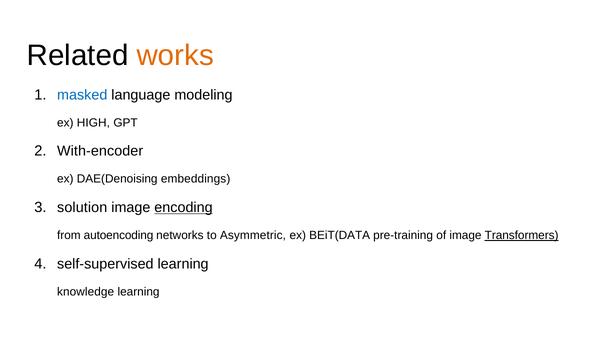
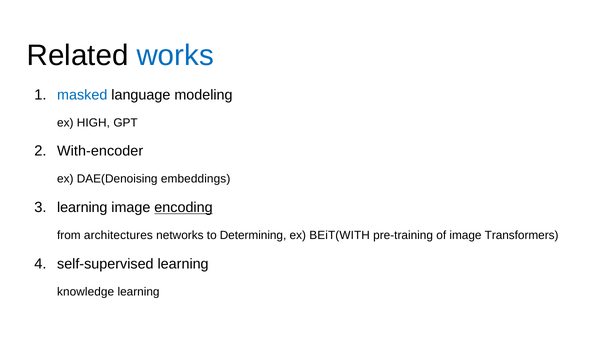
works colour: orange -> blue (175, 55)
solution: solution -> learning (82, 207)
autoencoding: autoencoding -> architectures (118, 235)
Asymmetric: Asymmetric -> Determining (253, 235)
BEiT(DATA: BEiT(DATA -> BEiT(WITH (340, 235)
Transformers underline: present -> none (522, 235)
